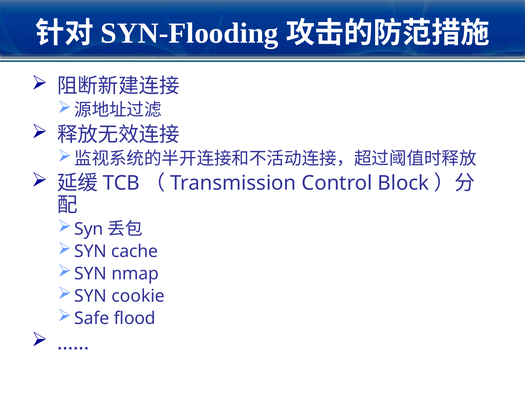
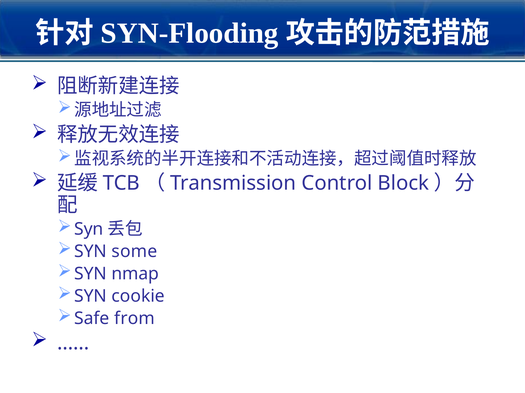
cache: cache -> some (134, 252)
flood: flood -> from (135, 319)
